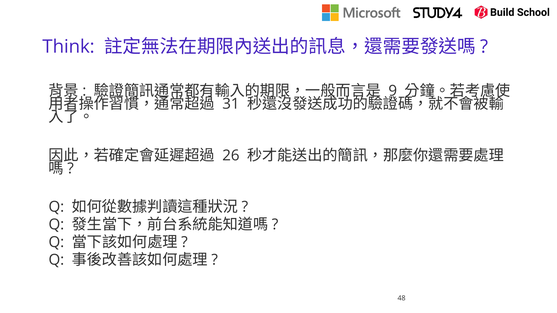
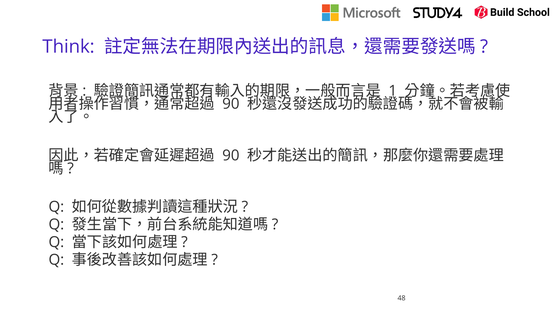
9: 9 -> 1 (393, 91)
31: 31 -> 90 (231, 104)
26: 26 -> 90 (231, 156)
